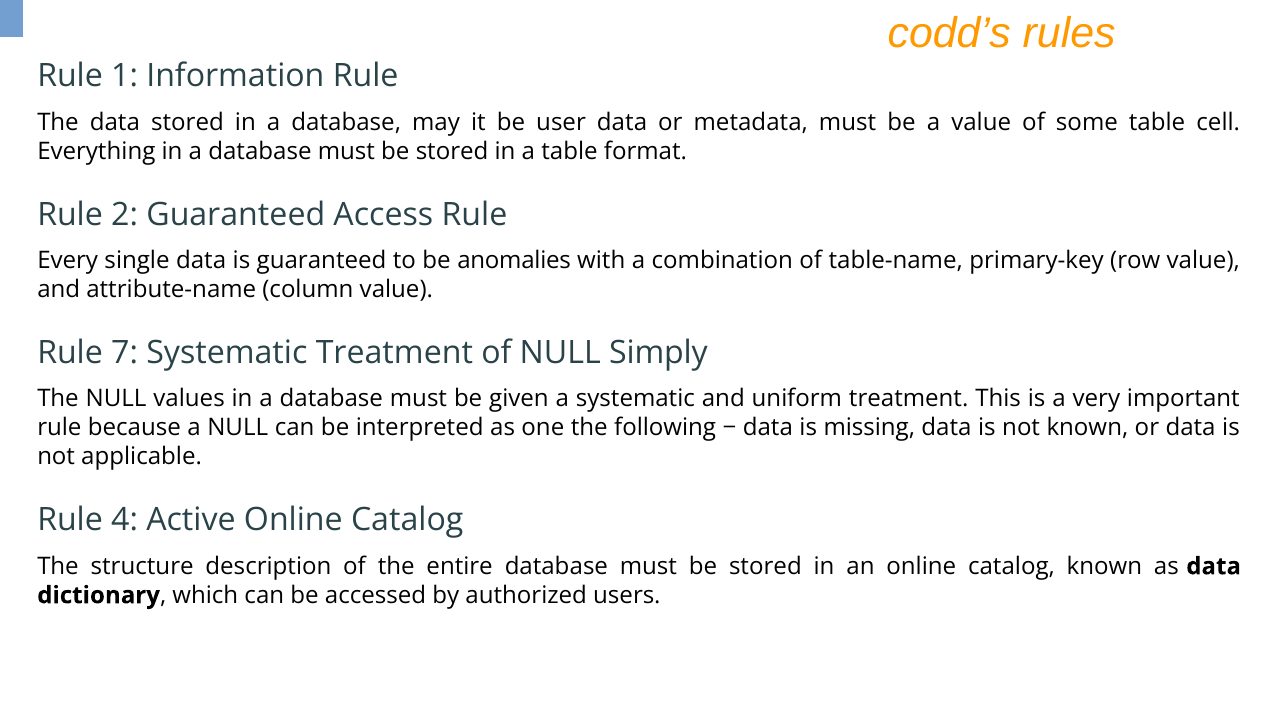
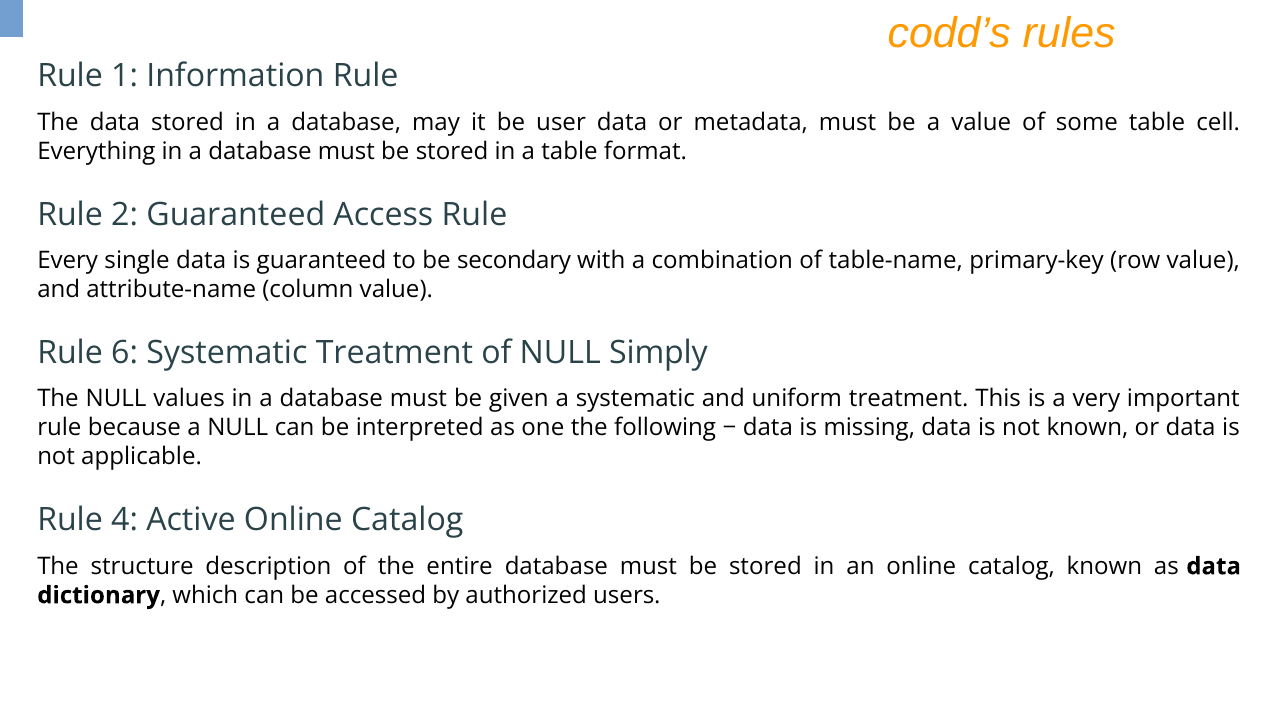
anomalies: anomalies -> secondary (514, 260)
7: 7 -> 6 (125, 353)
